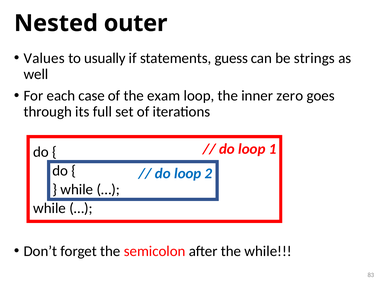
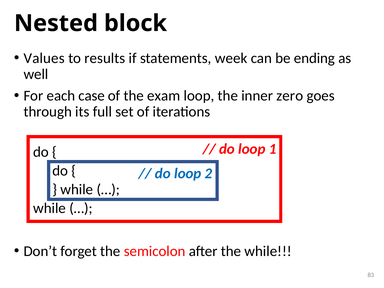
outer: outer -> block (135, 23)
usually: usually -> results (105, 58)
guess: guess -> week (231, 58)
strings: strings -> ending (314, 58)
